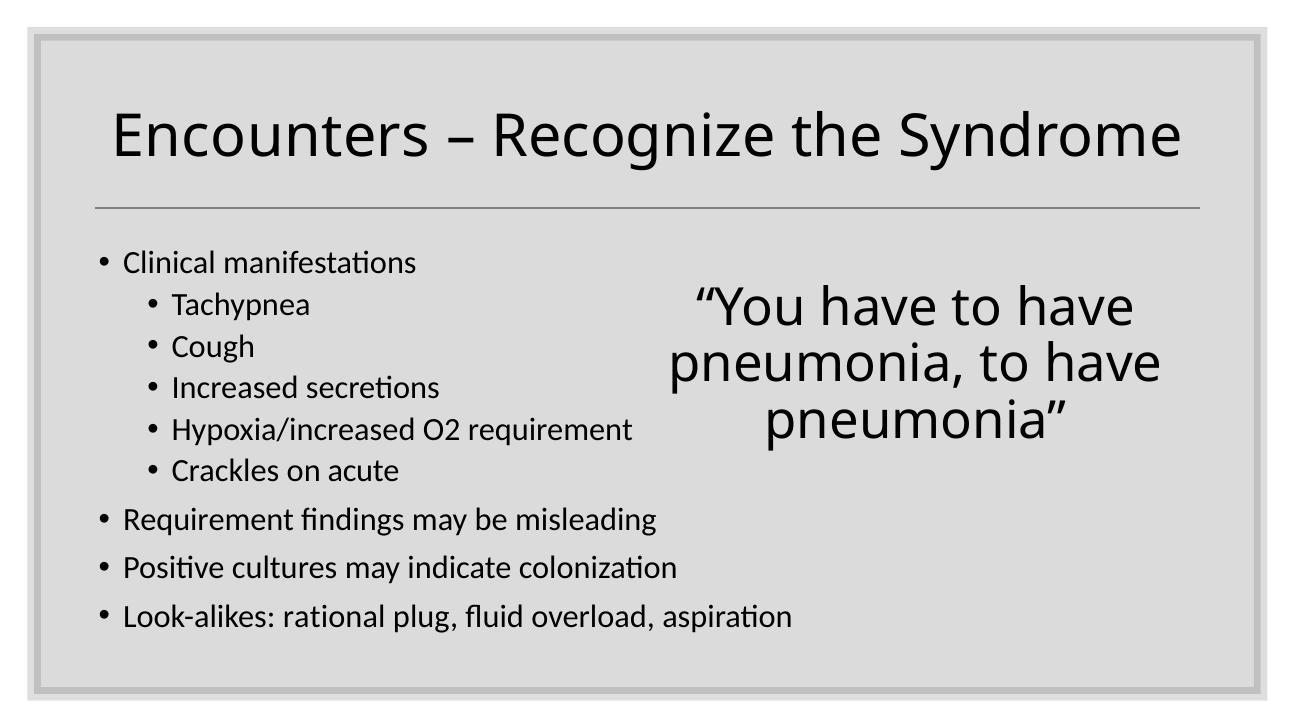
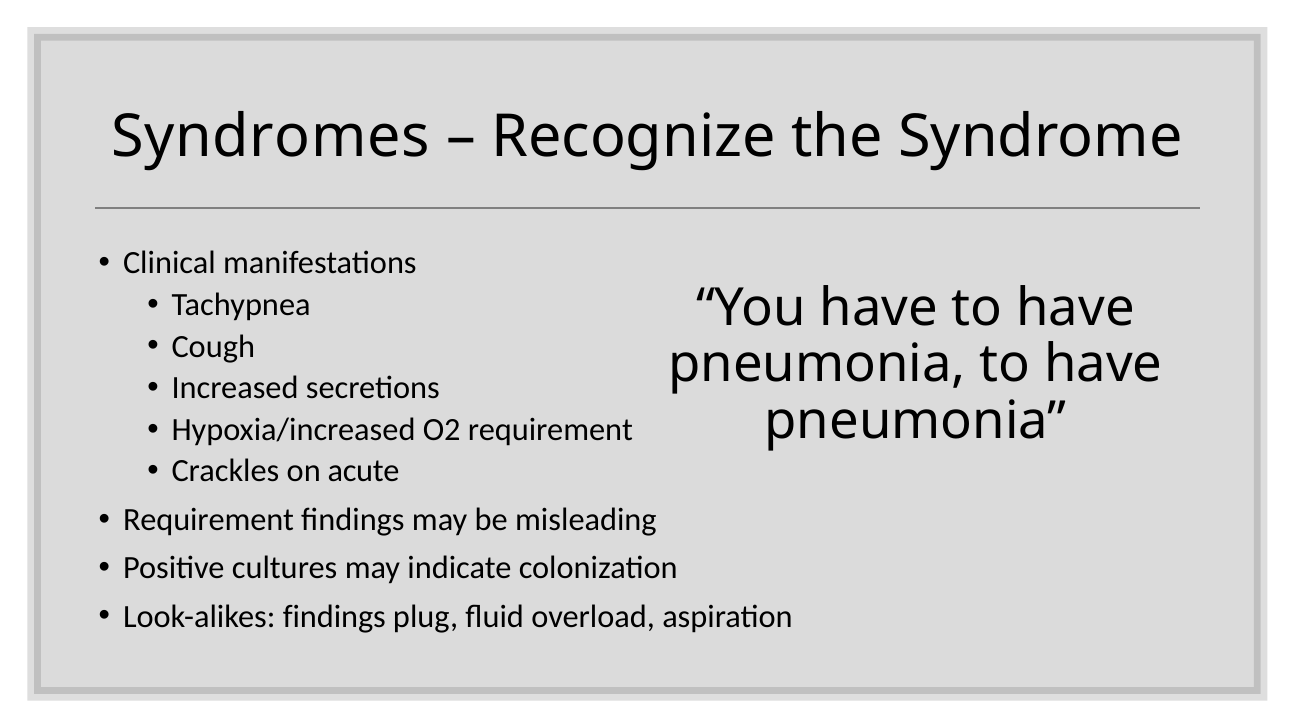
Encounters: Encounters -> Syndromes (271, 137)
Look-alikes rational: rational -> findings (334, 617)
